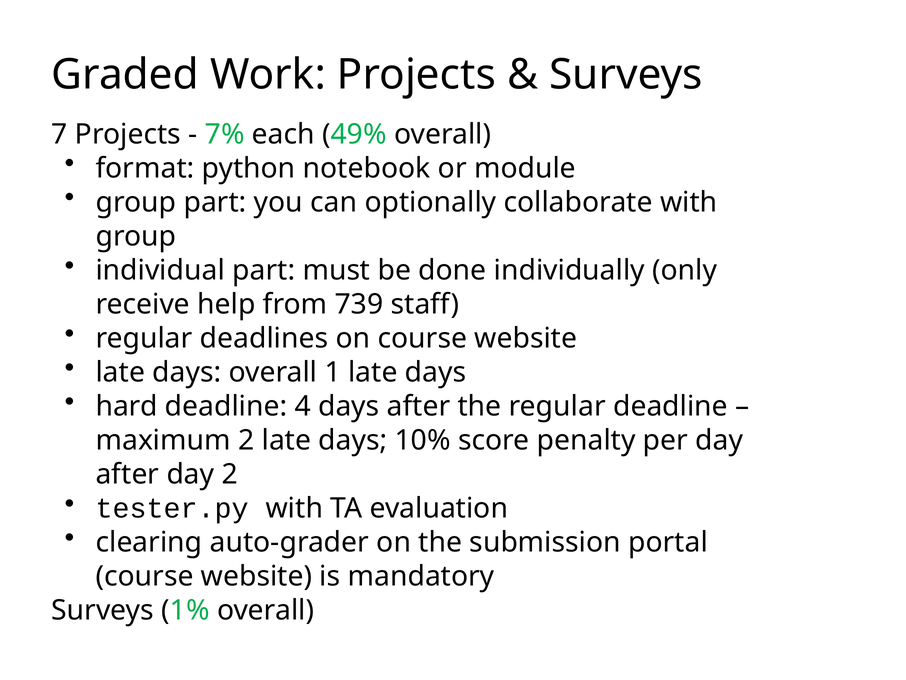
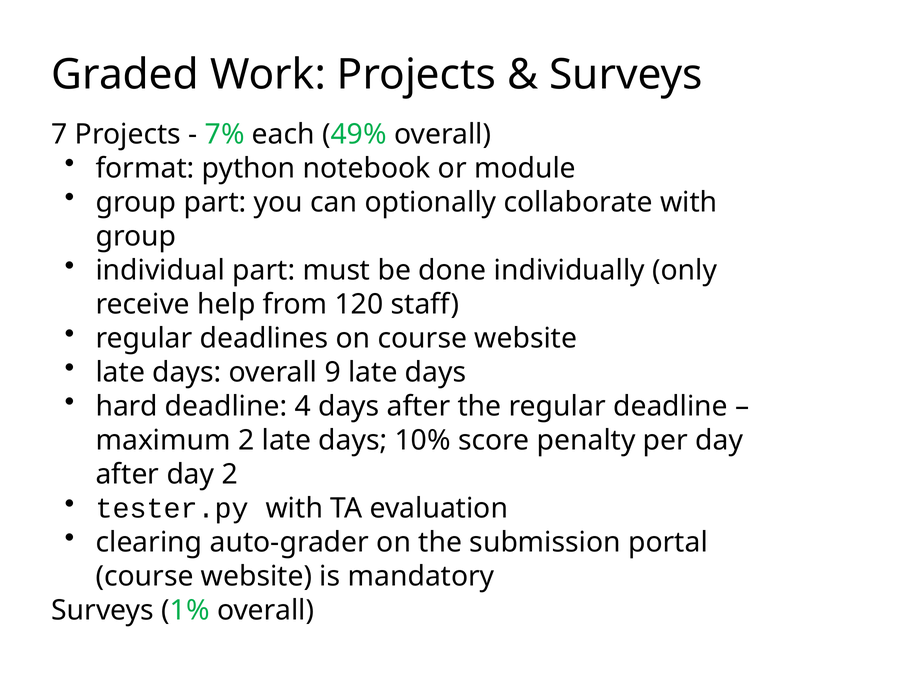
739: 739 -> 120 (359, 304)
1: 1 -> 9 (333, 372)
